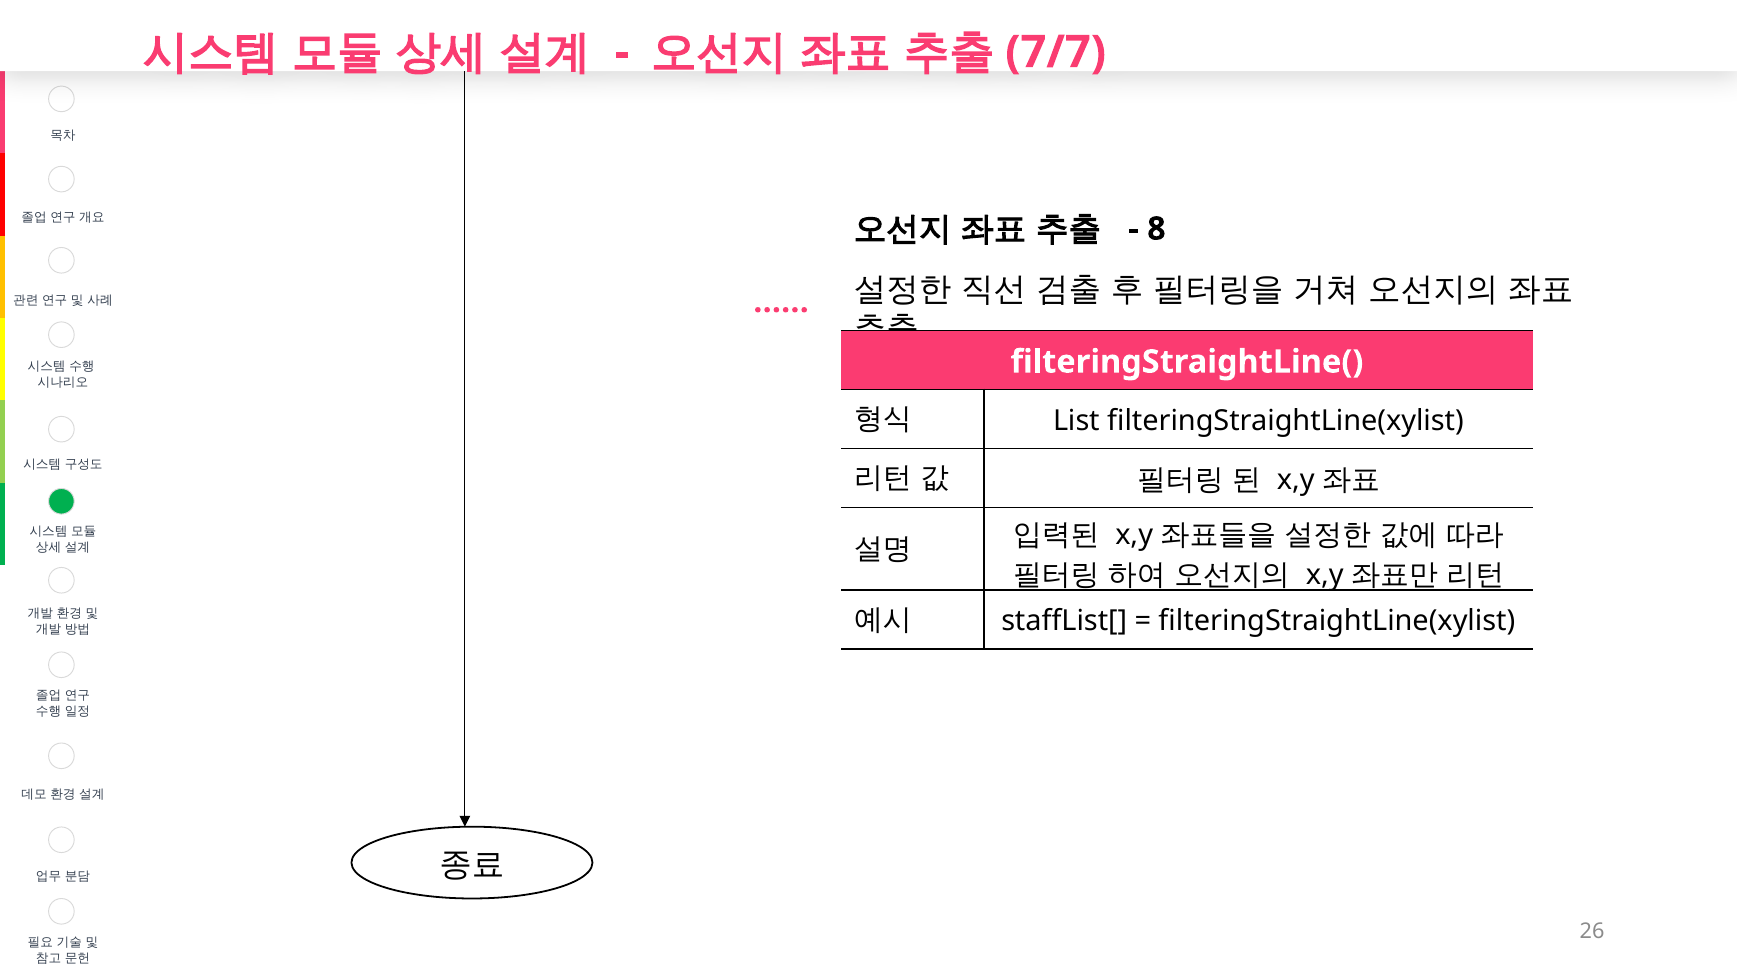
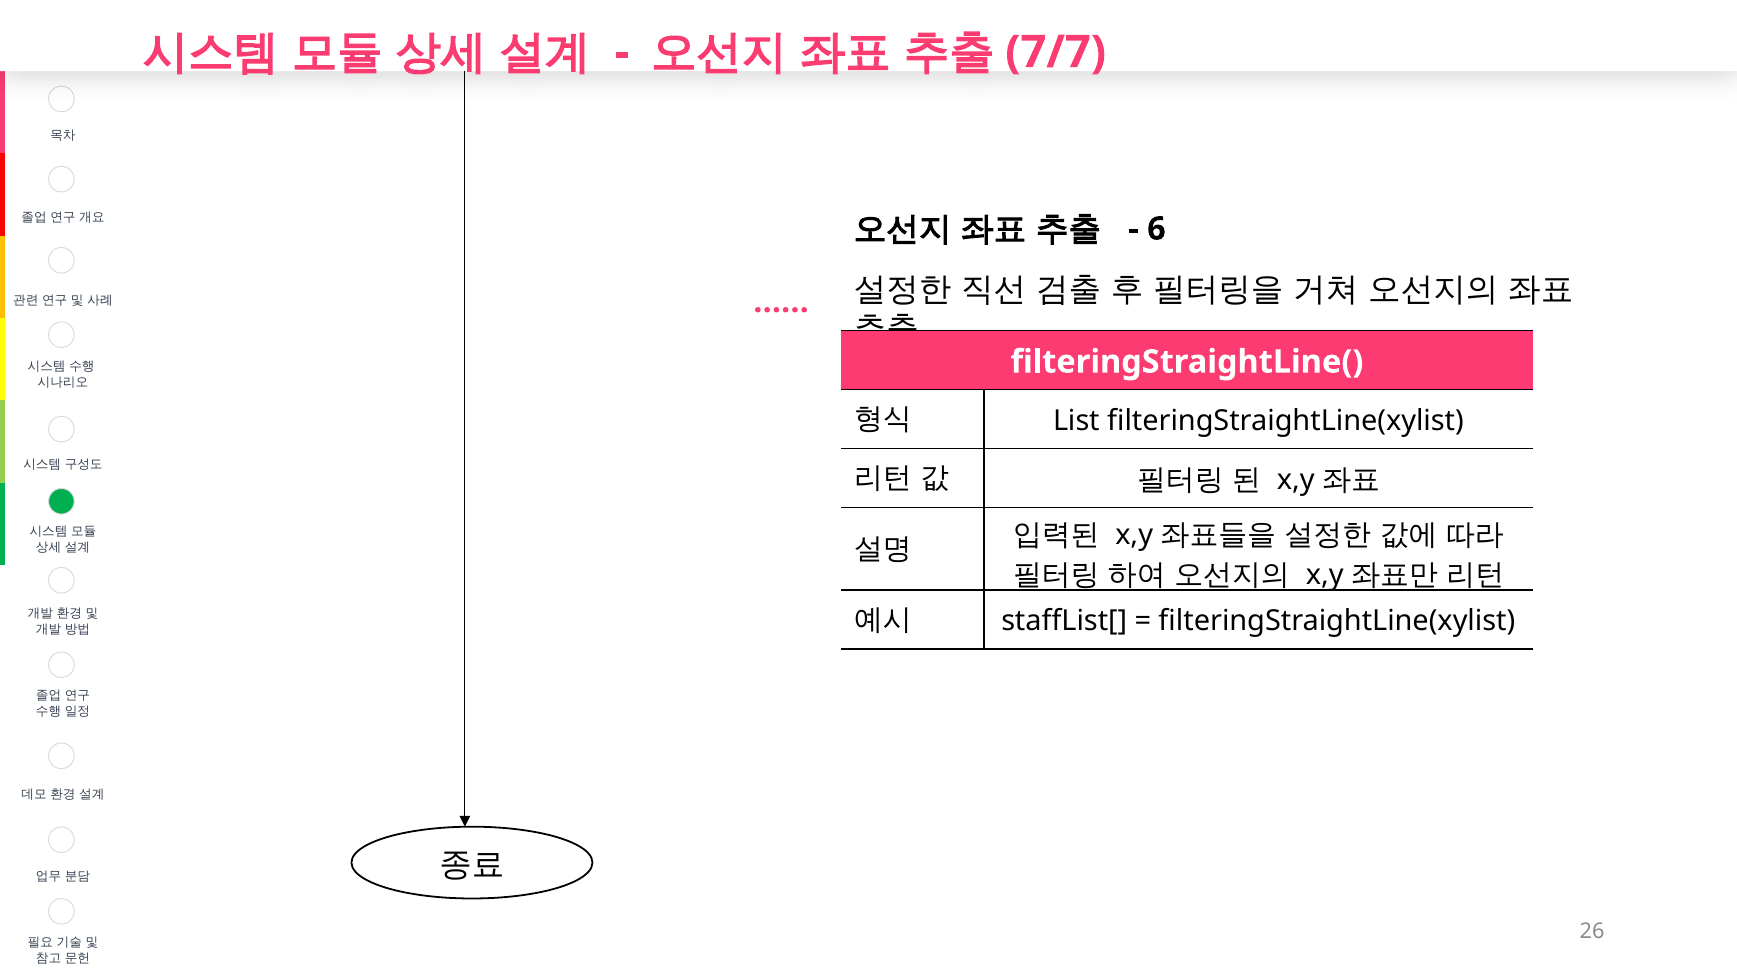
8: 8 -> 6 (1156, 229)
